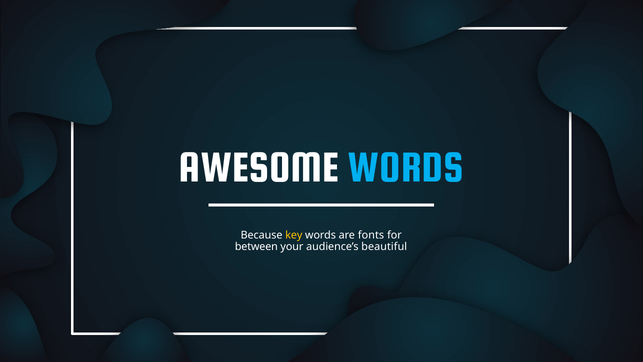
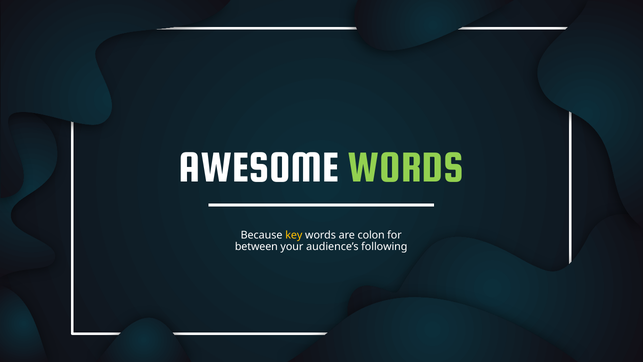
WORDS colour: light blue -> light green (406, 167)
fonts: fonts -> colon (371, 235)
beautiful: beautiful -> following (384, 247)
